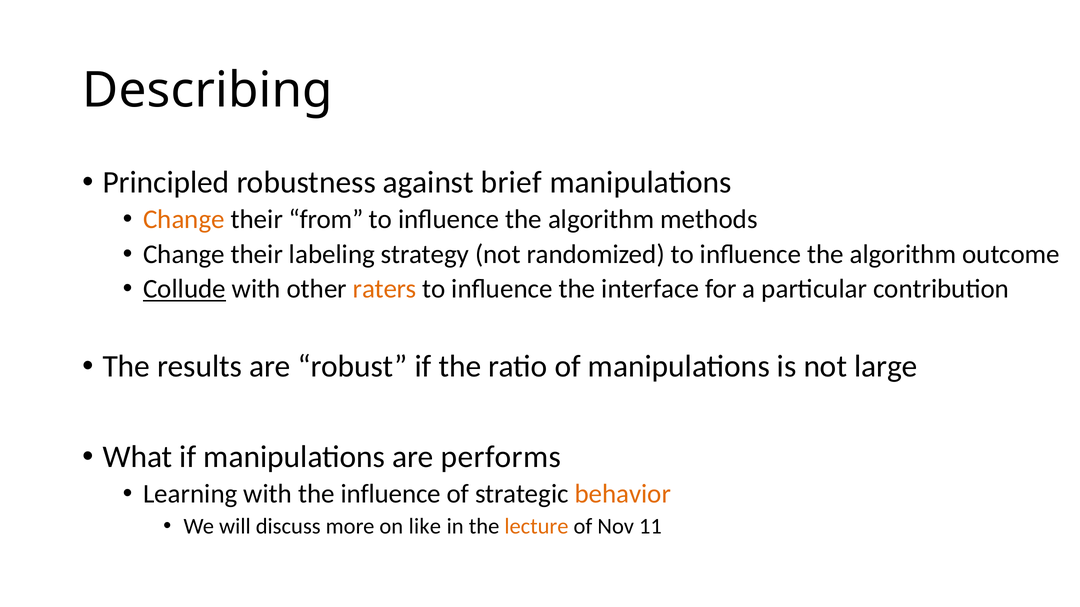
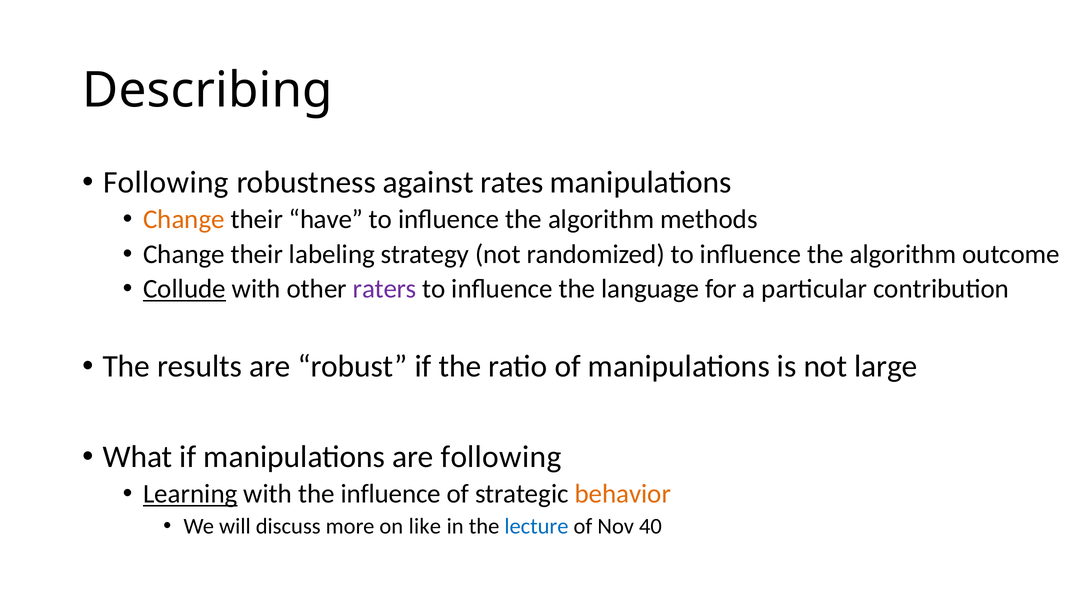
Principled: Principled -> Following (166, 183)
brief: brief -> rates (512, 183)
from: from -> have (326, 220)
raters colour: orange -> purple (385, 289)
interface: interface -> language (650, 289)
are performs: performs -> following (501, 457)
Learning underline: none -> present (190, 494)
lecture colour: orange -> blue (536, 527)
11: 11 -> 40 (650, 527)
